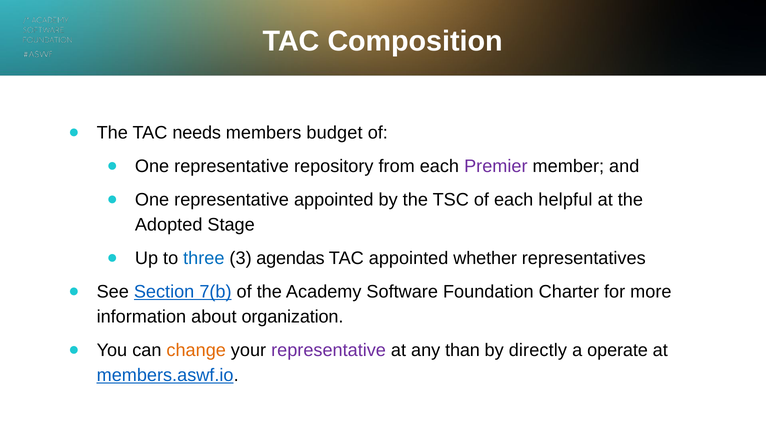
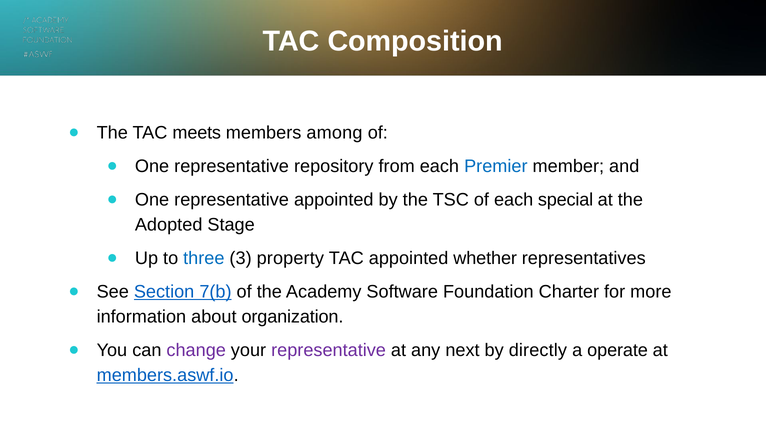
needs: needs -> meets (197, 133)
budget: budget -> among (334, 133)
Premier colour: purple -> blue (496, 166)
helpful: helpful -> special (566, 200)
agendas: agendas -> property (290, 258)
change colour: orange -> purple (196, 350)
than: than -> next (462, 350)
